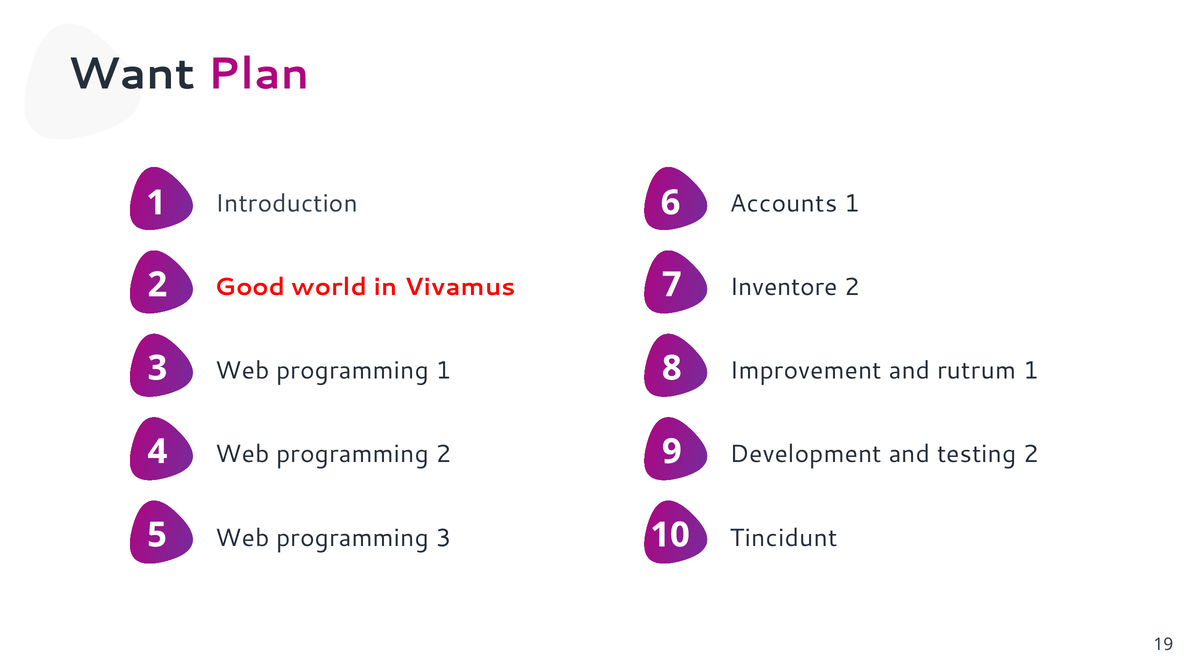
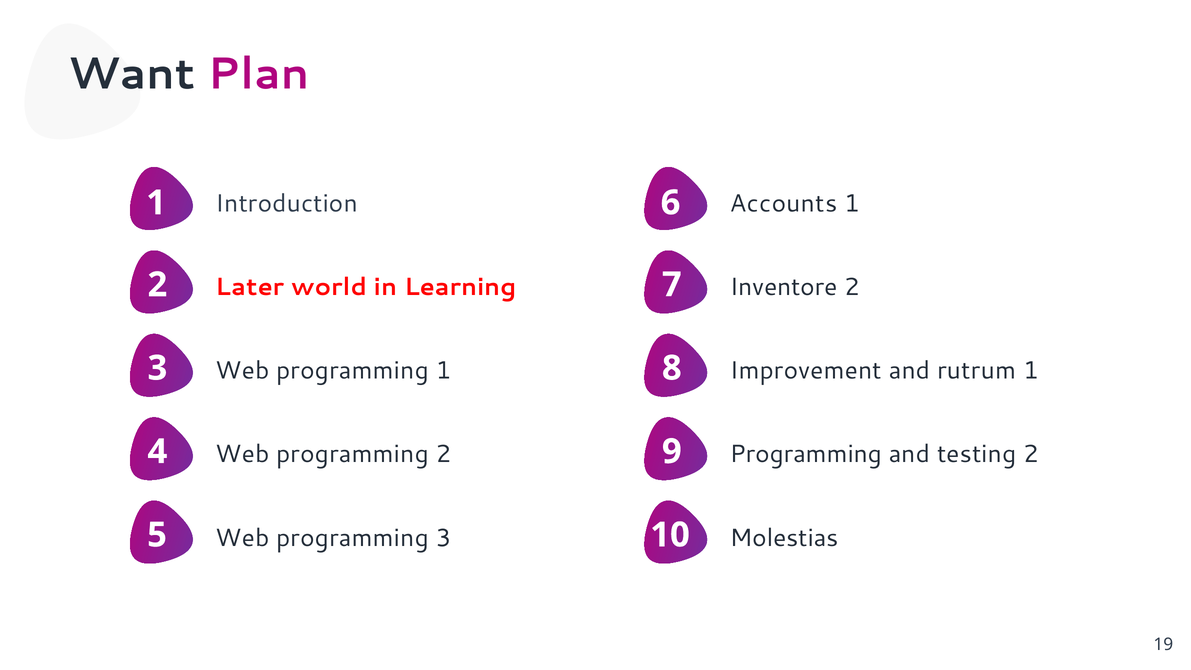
Good: Good -> Later (250, 287)
Vivamus: Vivamus -> Learning (460, 287)
Development: Development -> Programming (806, 454)
Tincidunt: Tincidunt -> Molestias (784, 538)
